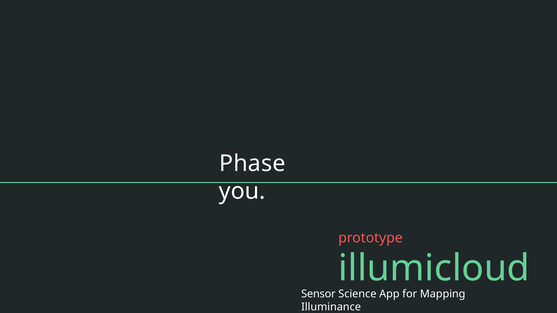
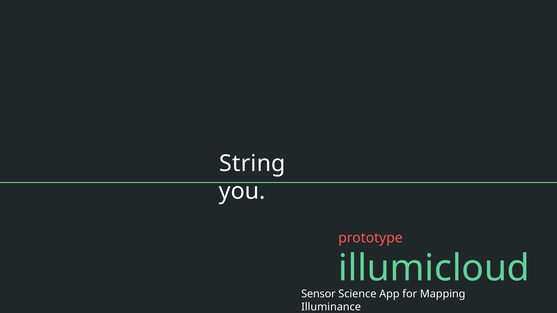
Phase: Phase -> String (252, 164)
